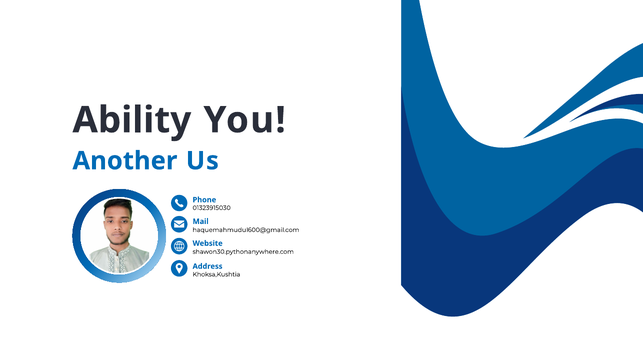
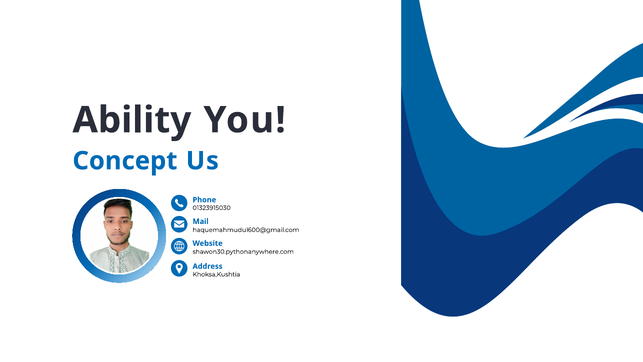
Another: Another -> Concept (125, 161)
